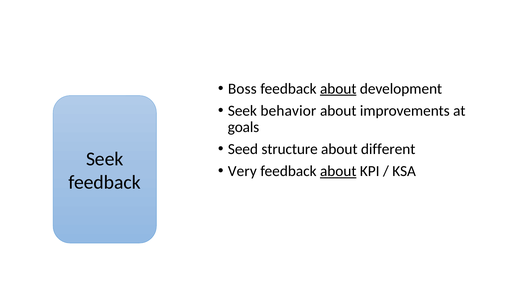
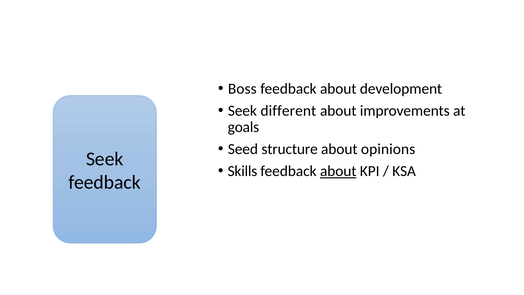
about underline: present -> none (338, 89)
behavior: behavior -> different (288, 111)
different: different -> opinions (388, 149)
Very: Very -> Skills (242, 171)
